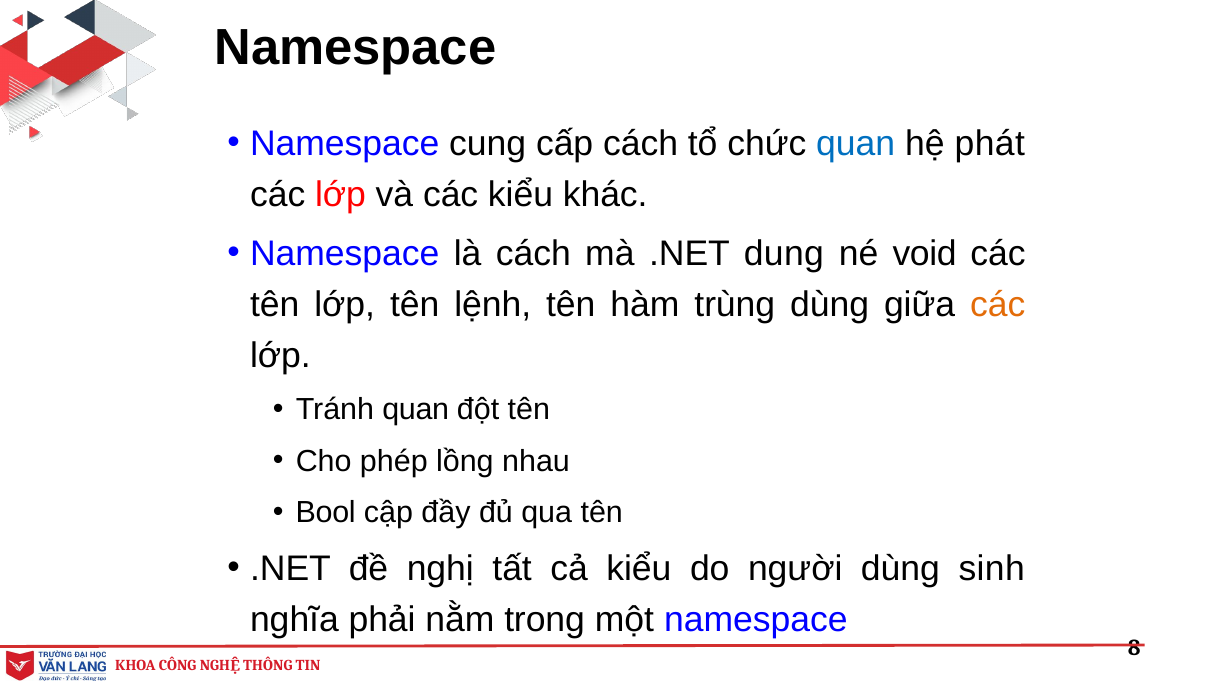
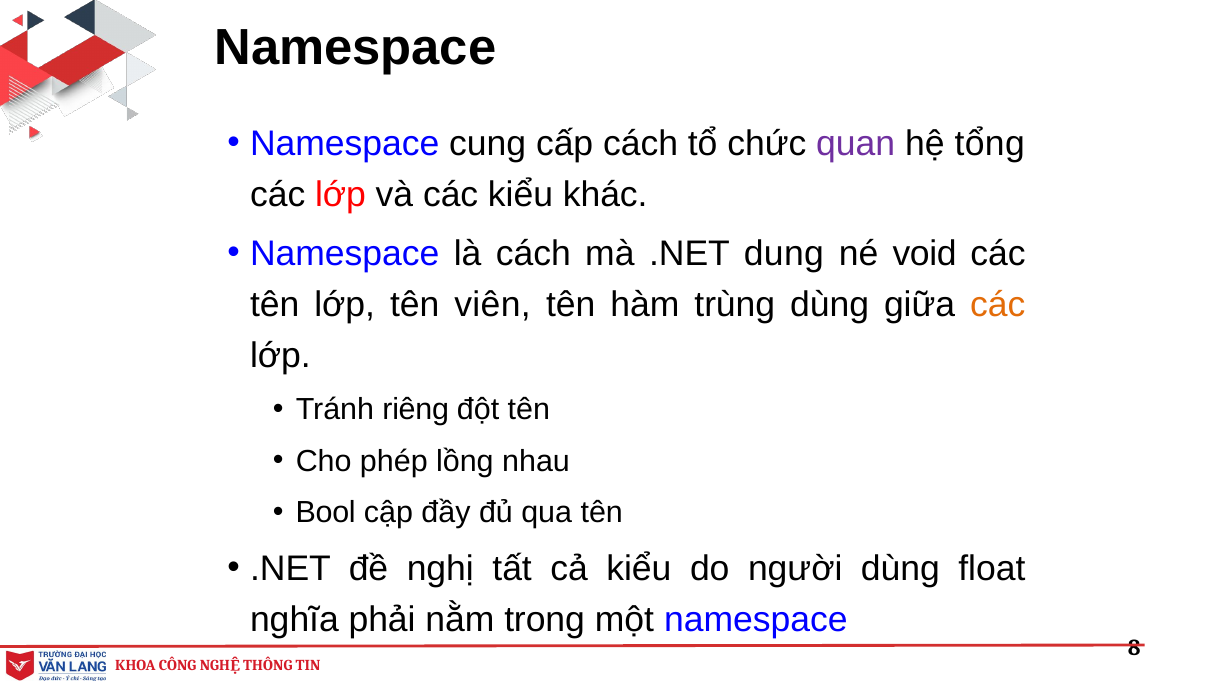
quan colour: blue -> purple (856, 143)
phát: phát -> tổng (990, 143)
lệnh: lệnh -> viên (493, 305)
Tránh quan: quan -> riêng (416, 410)
sinh: sinh -> float (992, 569)
